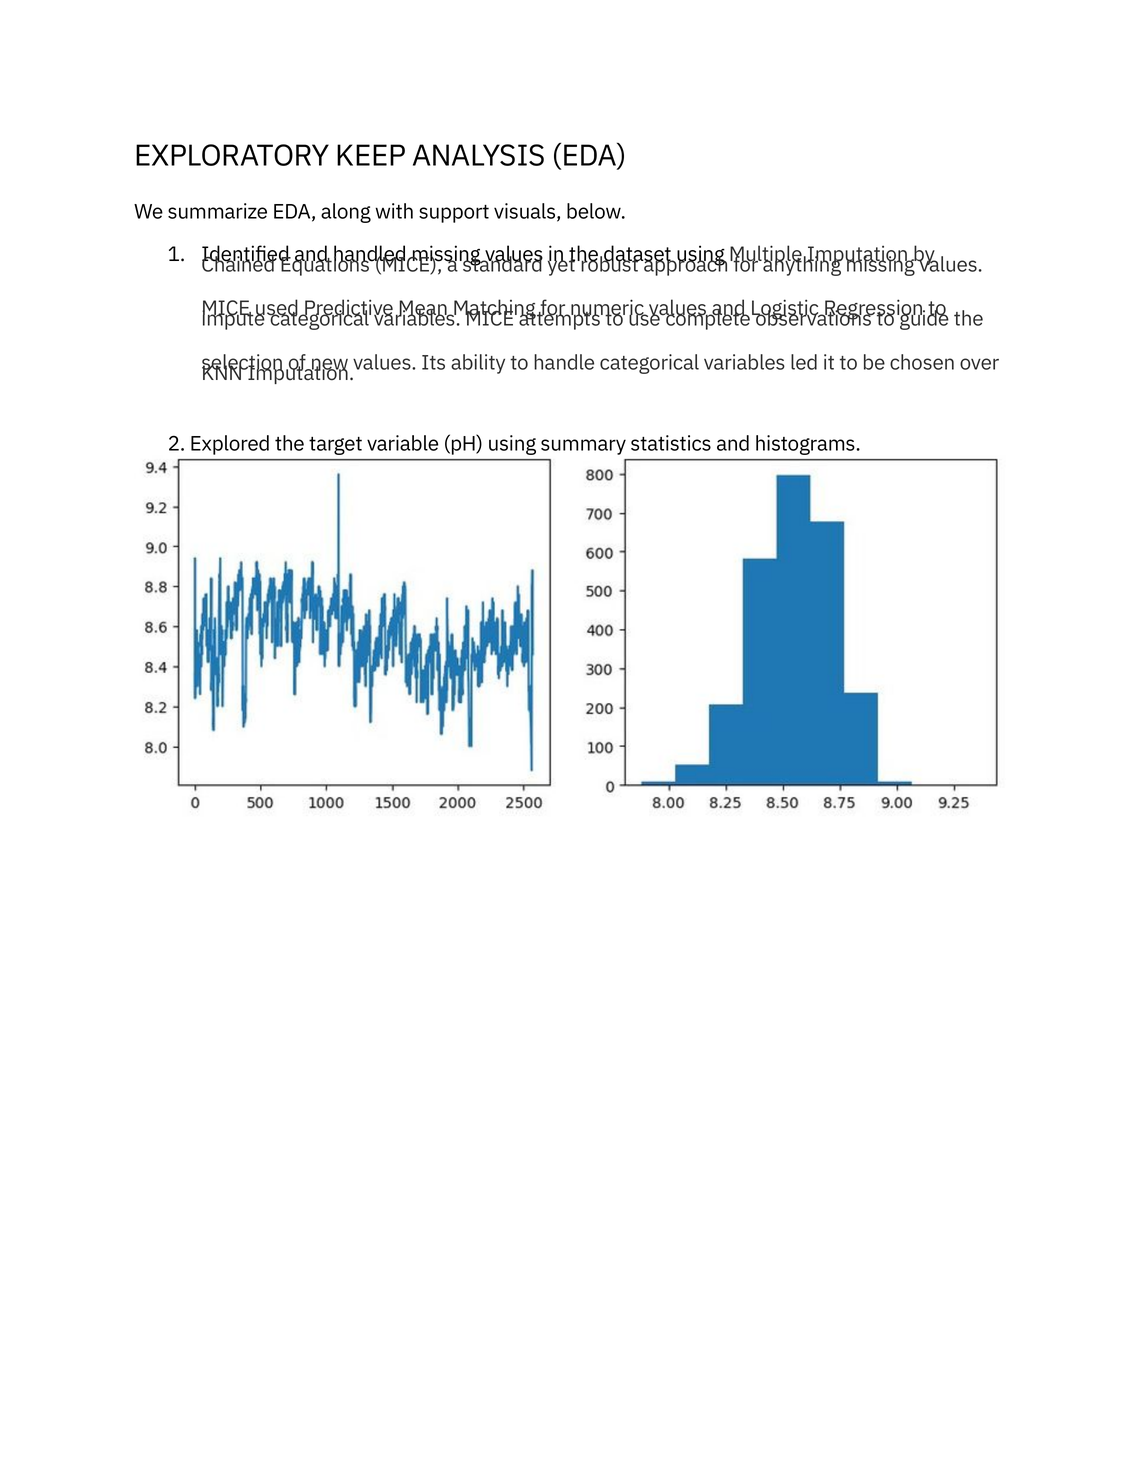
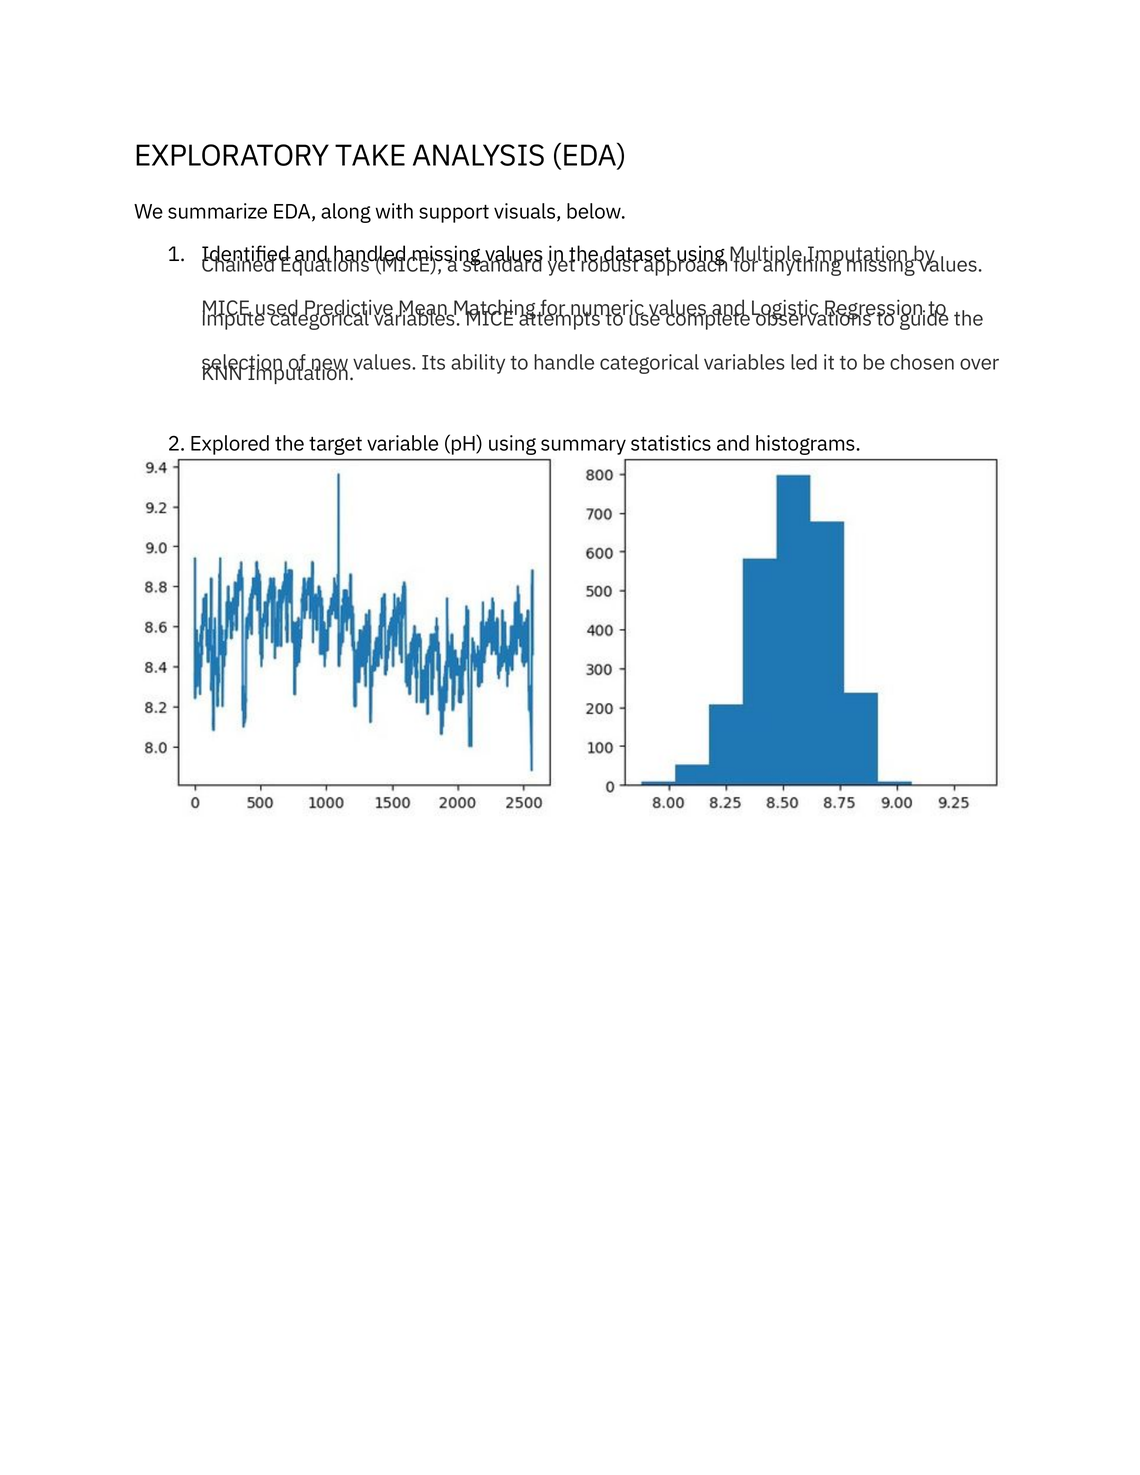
KEEP: KEEP -> TAKE (371, 156)
